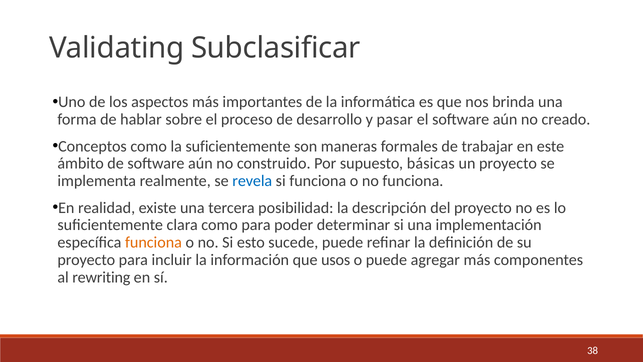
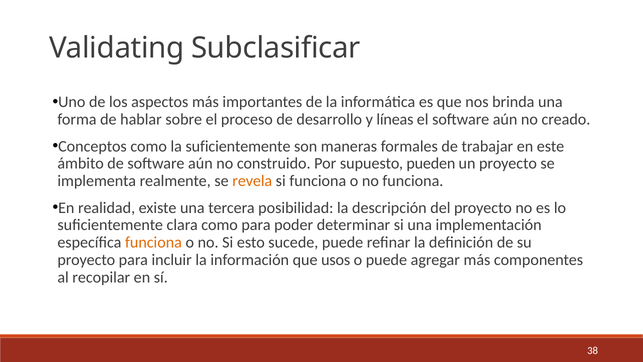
pasar: pasar -> líneas (395, 119)
básicas: básicas -> pueden (431, 163)
revela colour: blue -> orange (252, 181)
rewriting: rewriting -> recopilar (101, 277)
